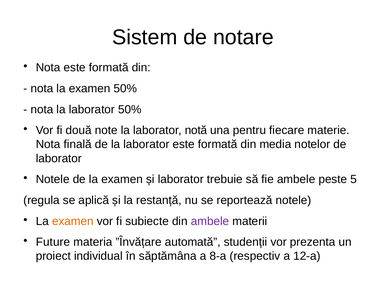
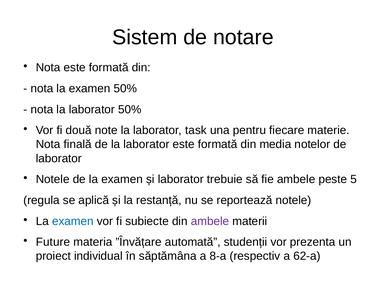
notă: notă -> task (196, 130)
examen colour: orange -> blue (73, 221)
12-a: 12-a -> 62-a (307, 256)
